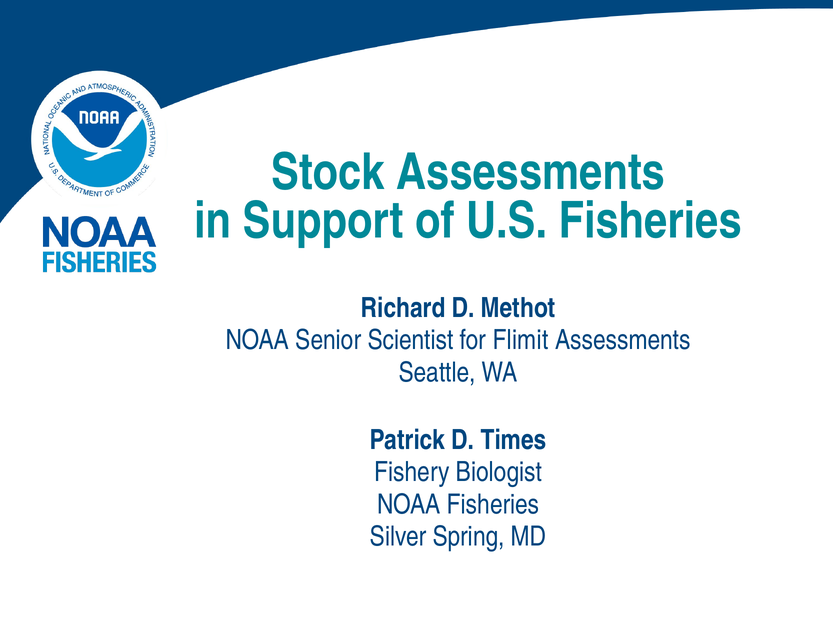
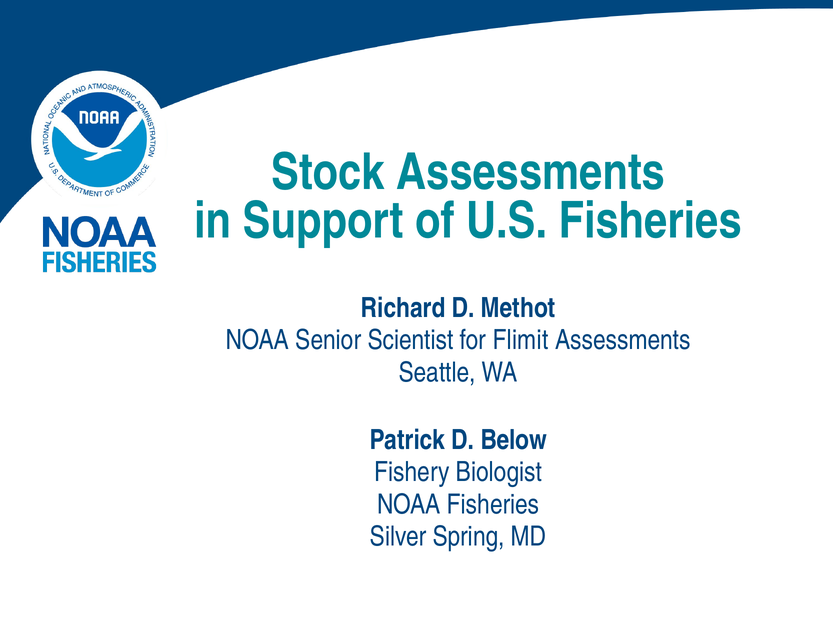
Times: Times -> Below (514, 440)
